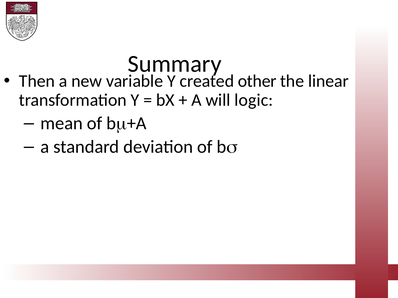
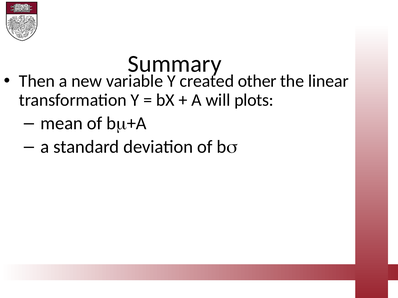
logic: logic -> plots (254, 100)
